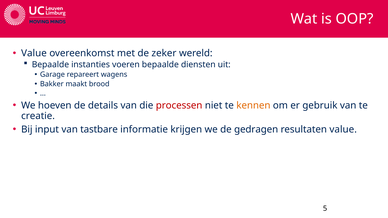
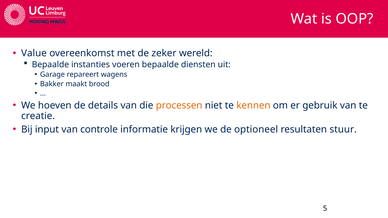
processen colour: red -> orange (179, 106)
tastbare: tastbare -> controle (99, 130)
gedragen: gedragen -> optioneel (256, 130)
resultaten value: value -> stuur (343, 130)
